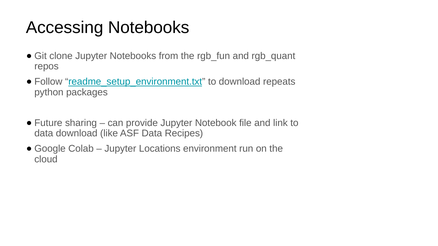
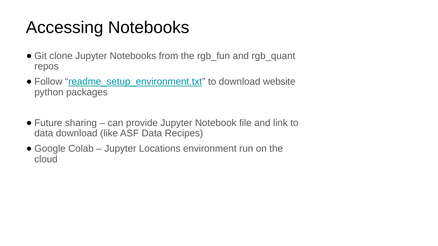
repeats: repeats -> website (279, 82)
